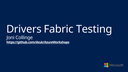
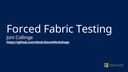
Drivers: Drivers -> Forced (24, 29)
